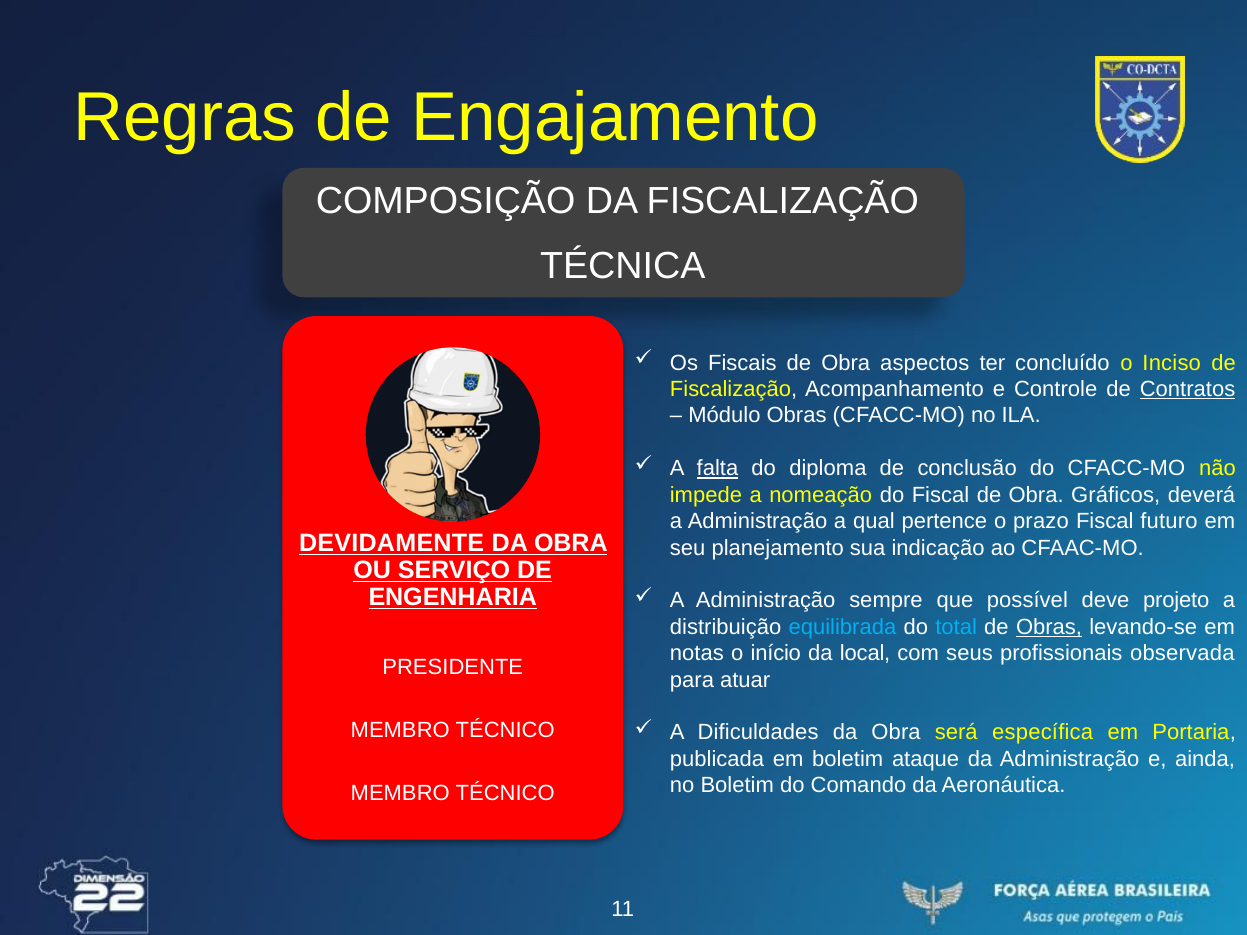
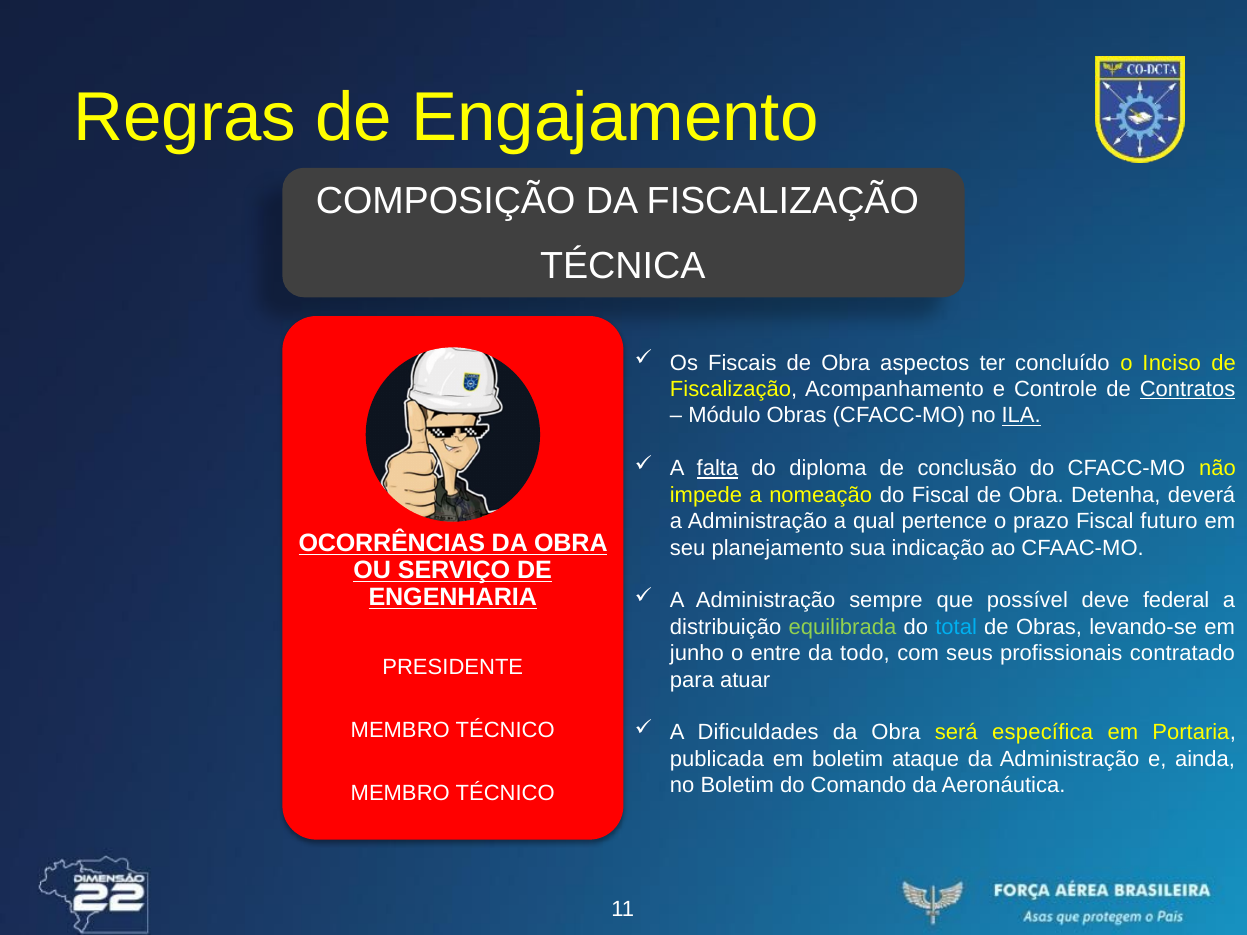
ILA underline: none -> present (1021, 416)
Gráficos: Gráficos -> Detenha (1116, 495)
DEVIDAMENTE: DEVIDAMENTE -> OCORRÊNCIAS (392, 543)
projeto: projeto -> federal (1176, 601)
equilibrada colour: light blue -> light green (842, 627)
Obras underline: present -> none (1049, 627)
notas: notas -> junho (697, 653)
início: início -> entre (776, 653)
local: local -> todo (865, 653)
observada: observada -> contratado (1182, 653)
